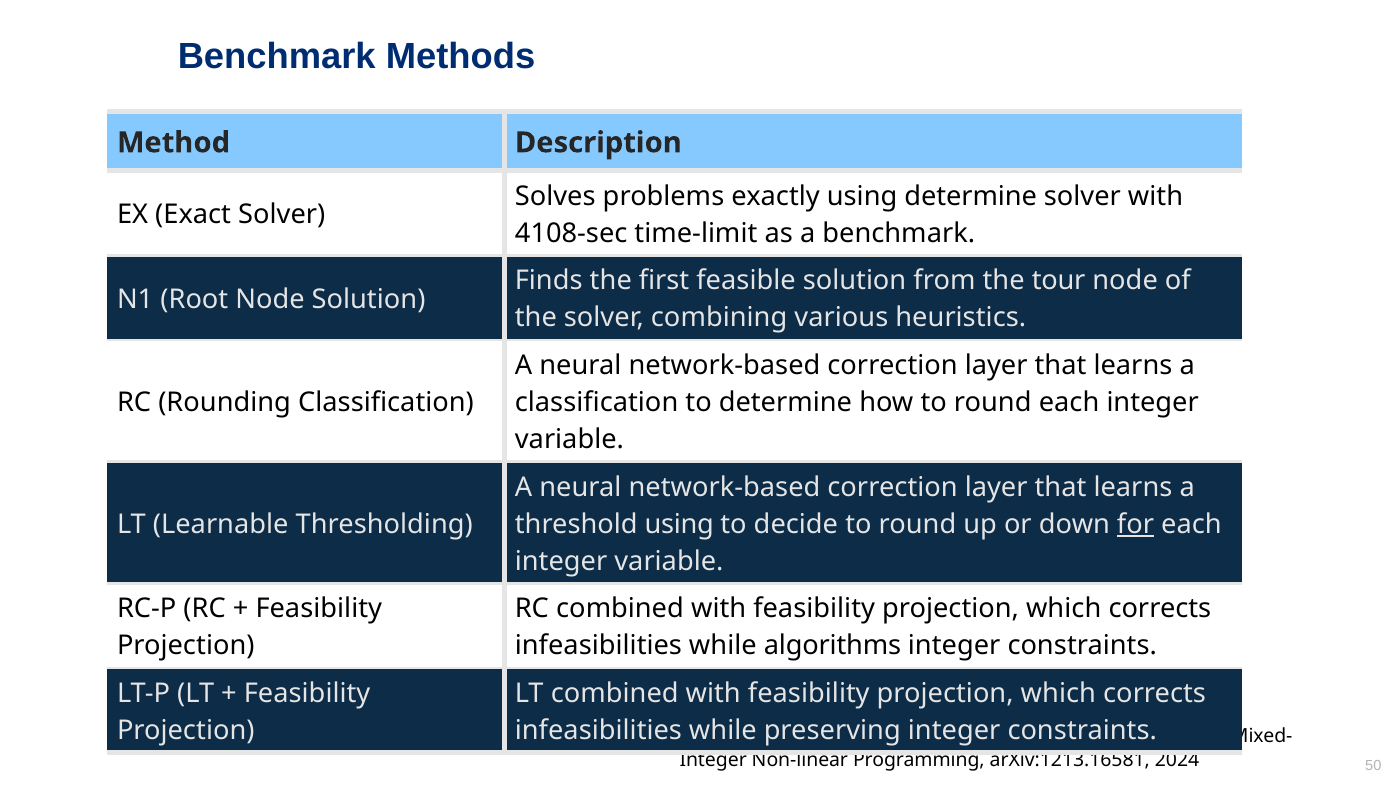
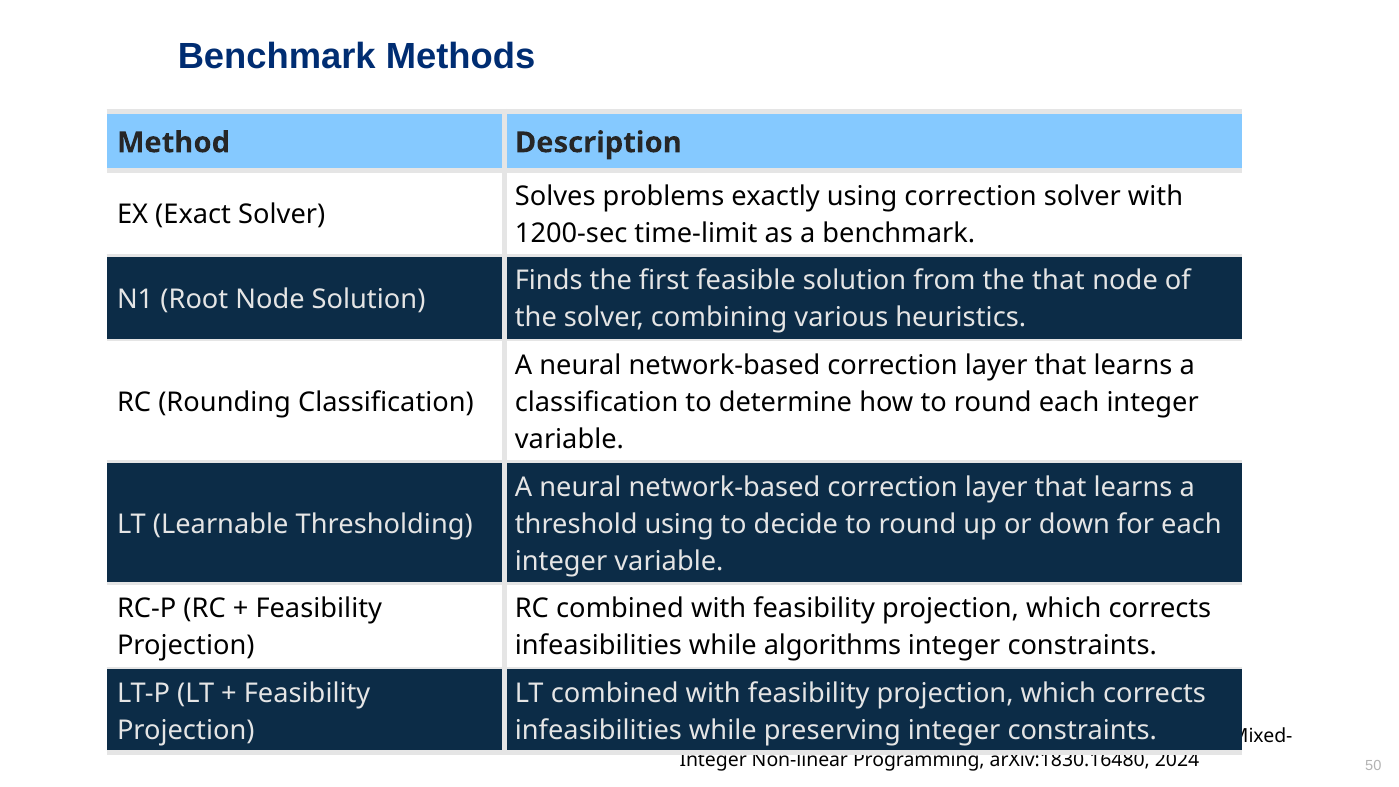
using determine: determine -> correction (971, 196)
4108-sec: 4108-sec -> 1200-sec (571, 233)
the tour: tour -> that (1058, 281)
for underline: present -> none (1136, 524)
arXiv:1213.16581: arXiv:1213.16581 -> arXiv:1830.16480 (1070, 760)
